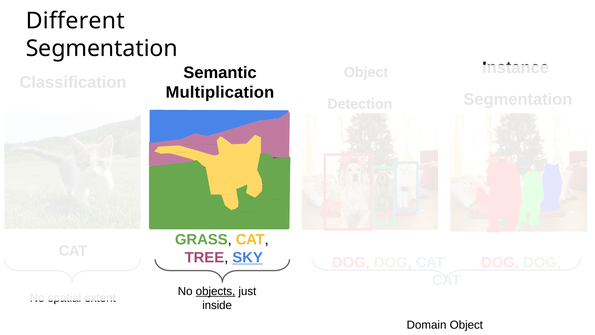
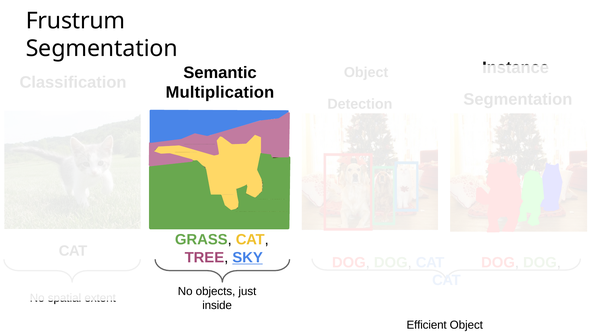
Different: Different -> Frustrum (75, 21)
objects underline: present -> none (216, 291)
Domain: Domain -> Efficient (427, 325)
